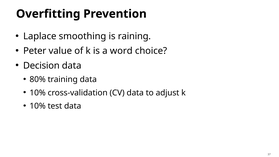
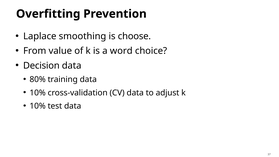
raining: raining -> choose (134, 36)
Peter: Peter -> From (35, 51)
